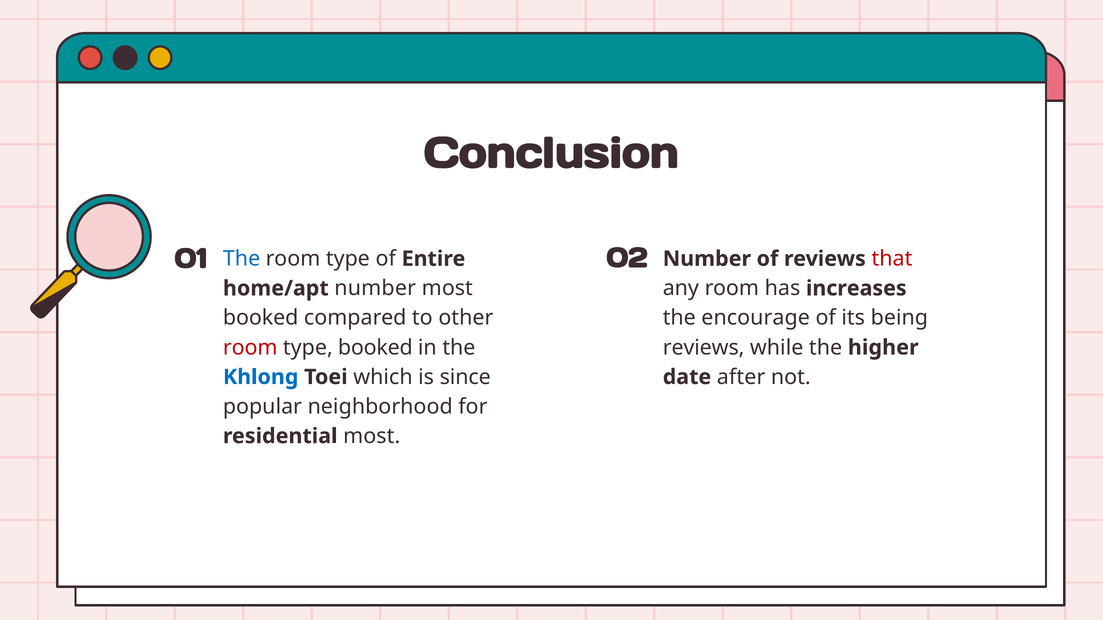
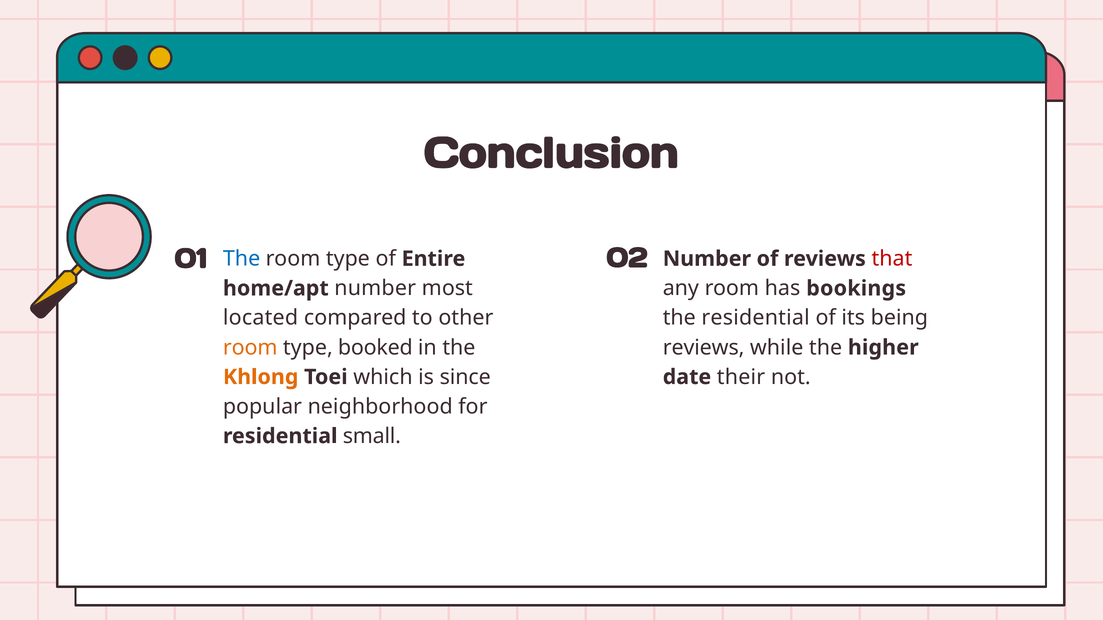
increases: increases -> bookings (856, 289)
booked: booked -> located (261, 318)
the encourage: encourage -> residential (756, 318)
room colour: red -> orange (250, 348)
Khlong colour: blue -> orange (261, 377)
after: after -> their (741, 377)
residential most: most -> small (372, 436)
